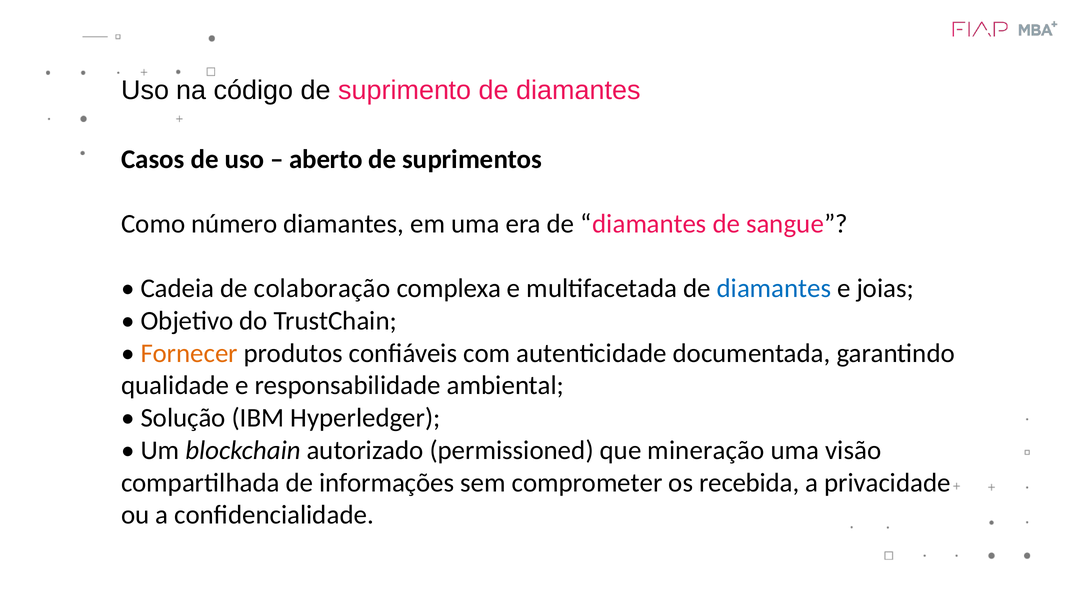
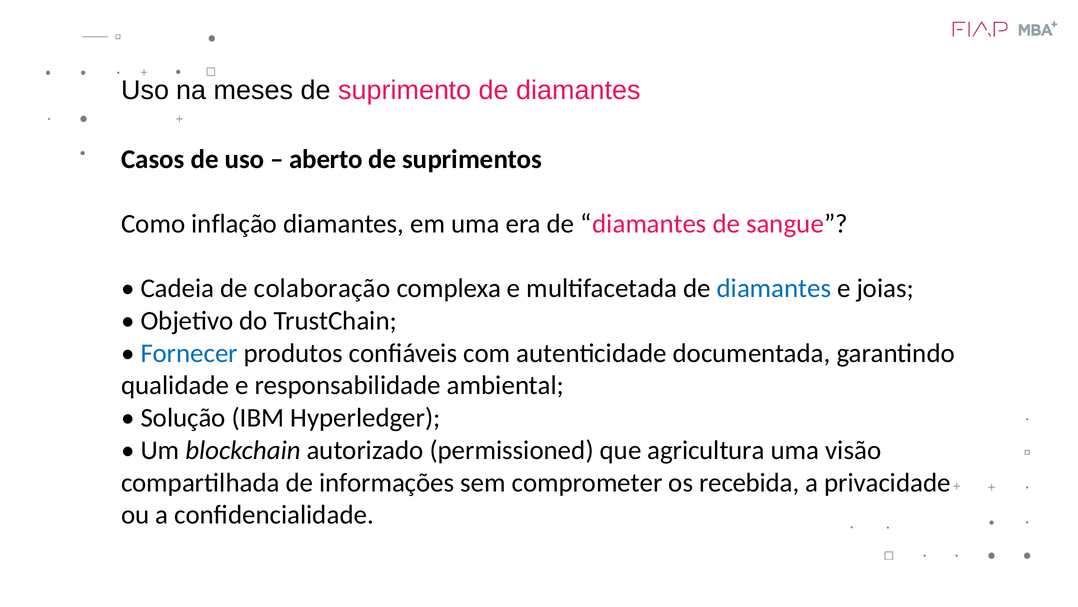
código: código -> meses (253, 90)
número: número -> inflação (234, 224)
Fornecer colour: orange -> blue (189, 353)
mineração: mineração -> agricultura (706, 450)
